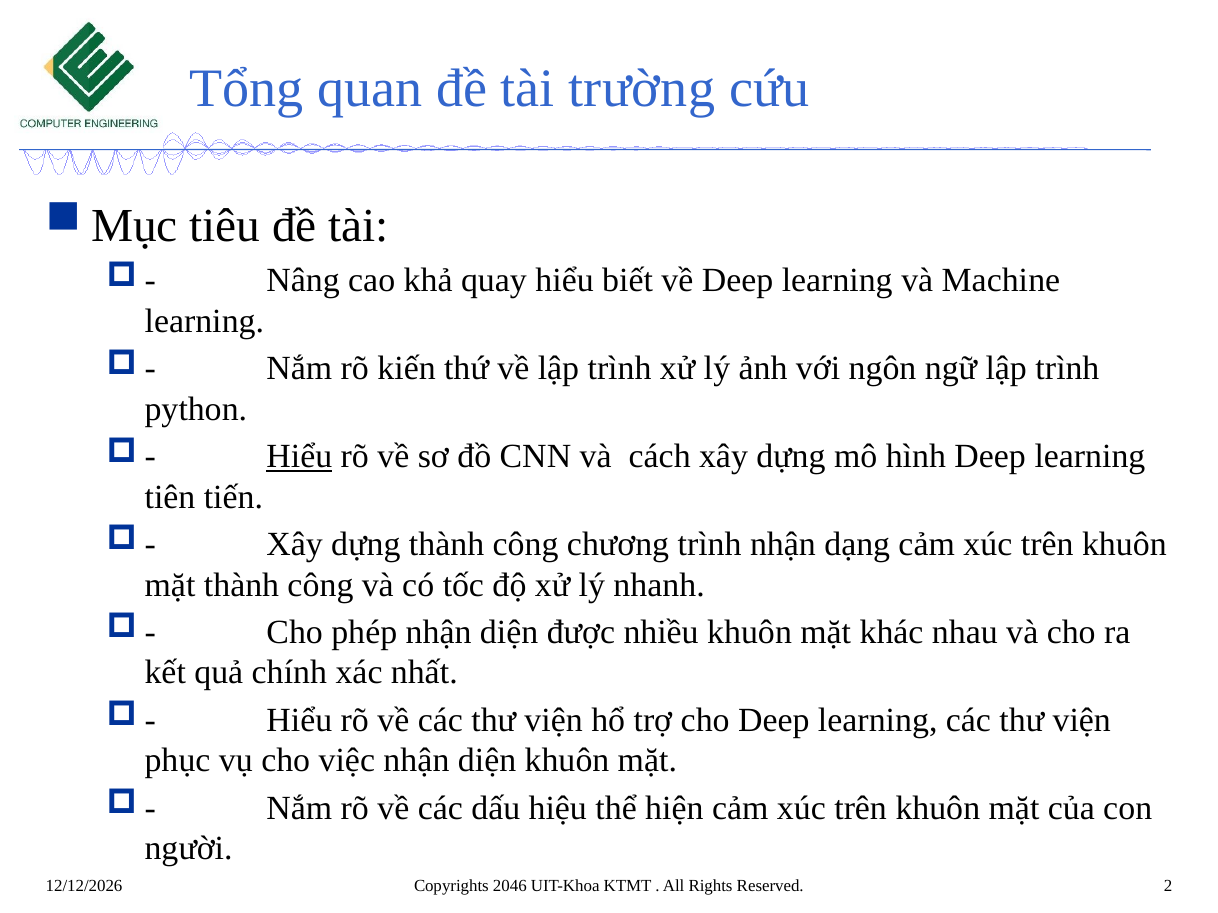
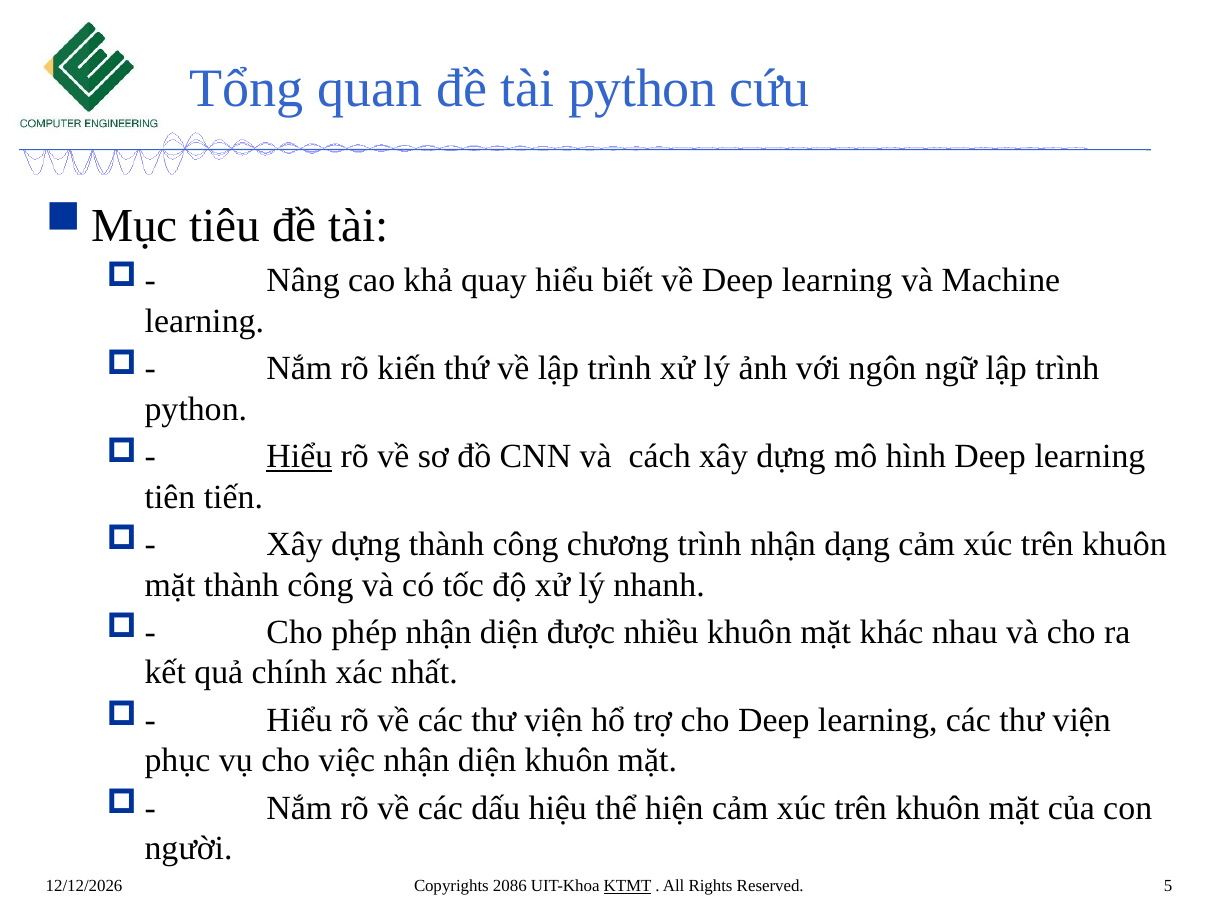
tài trường: trường -> python (642, 88)
2046: 2046 -> 2086 (510, 887)
KTMT underline: none -> present (628, 887)
2: 2 -> 5 (1168, 887)
